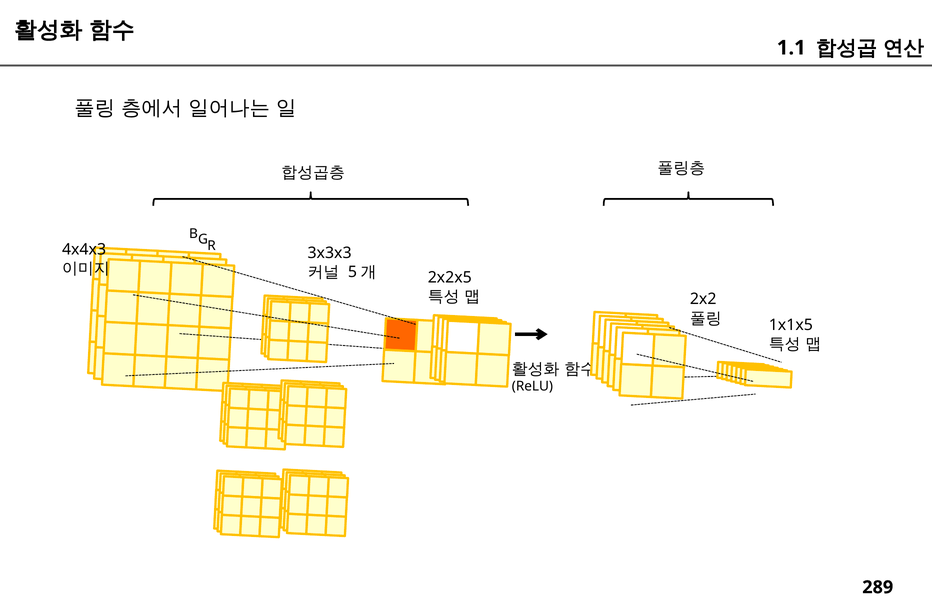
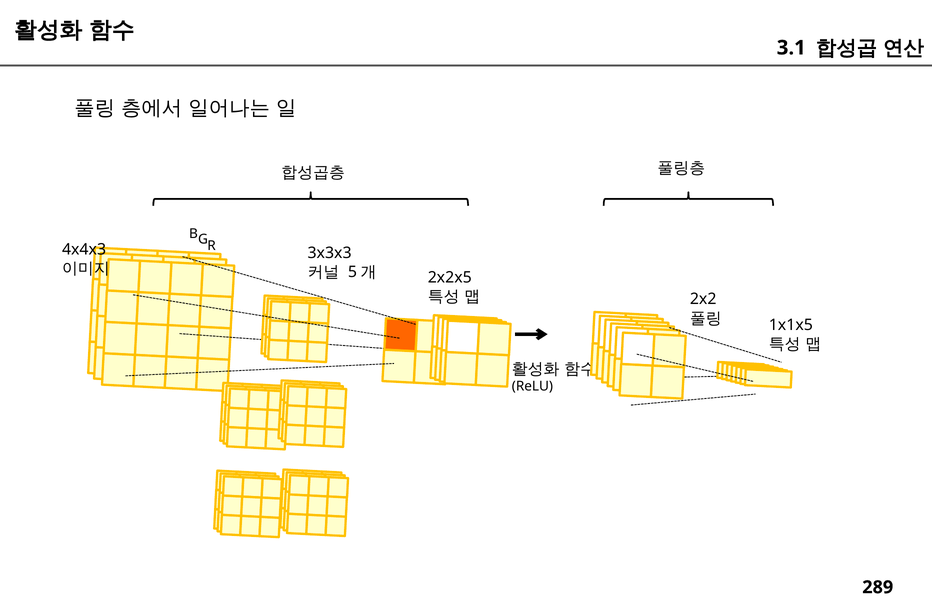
1.1: 1.1 -> 3.1 (791, 48)
